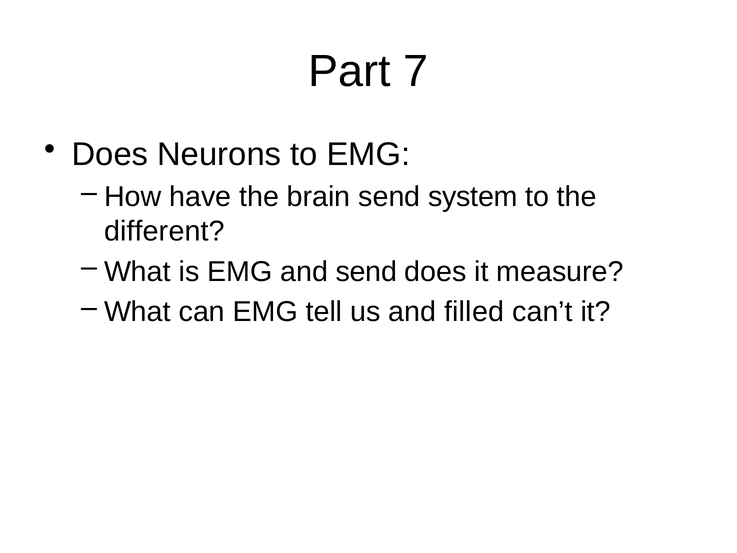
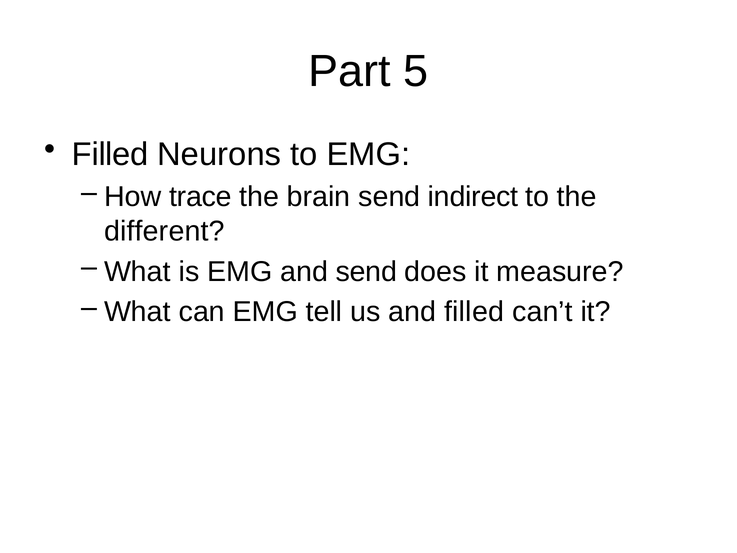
7: 7 -> 5 (416, 71)
Does: Does -> Filled (110, 155)
have: have -> trace (200, 197)
system: system -> indirect (473, 197)
